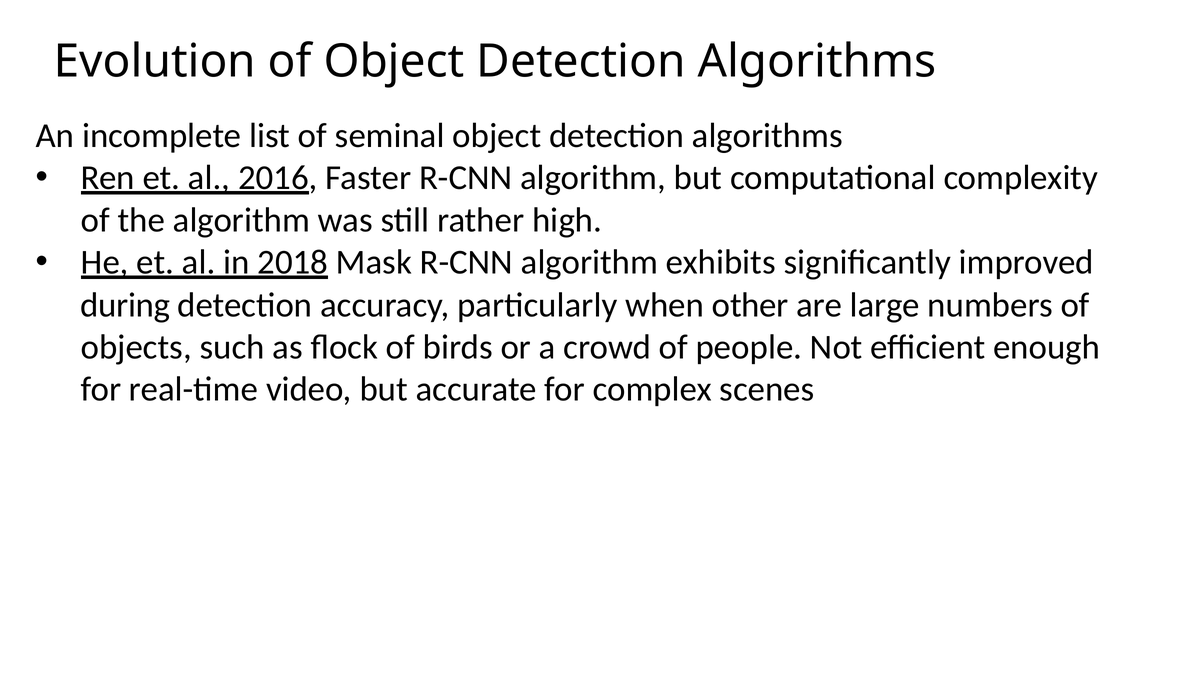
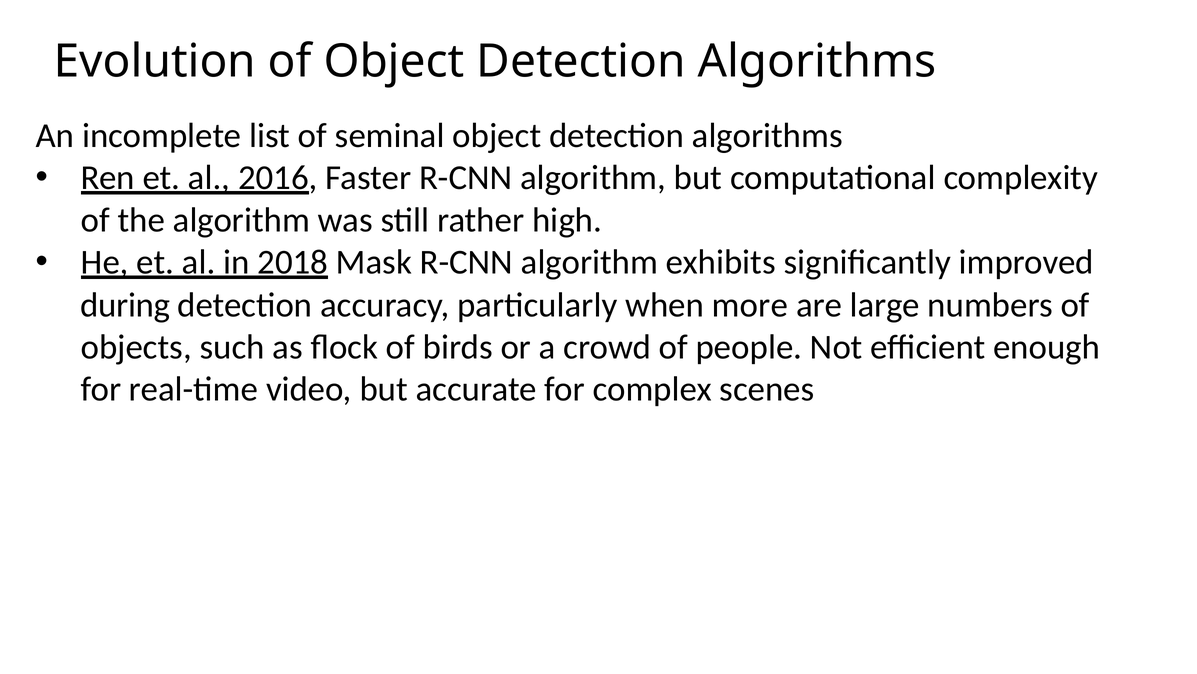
other: other -> more (750, 305)
